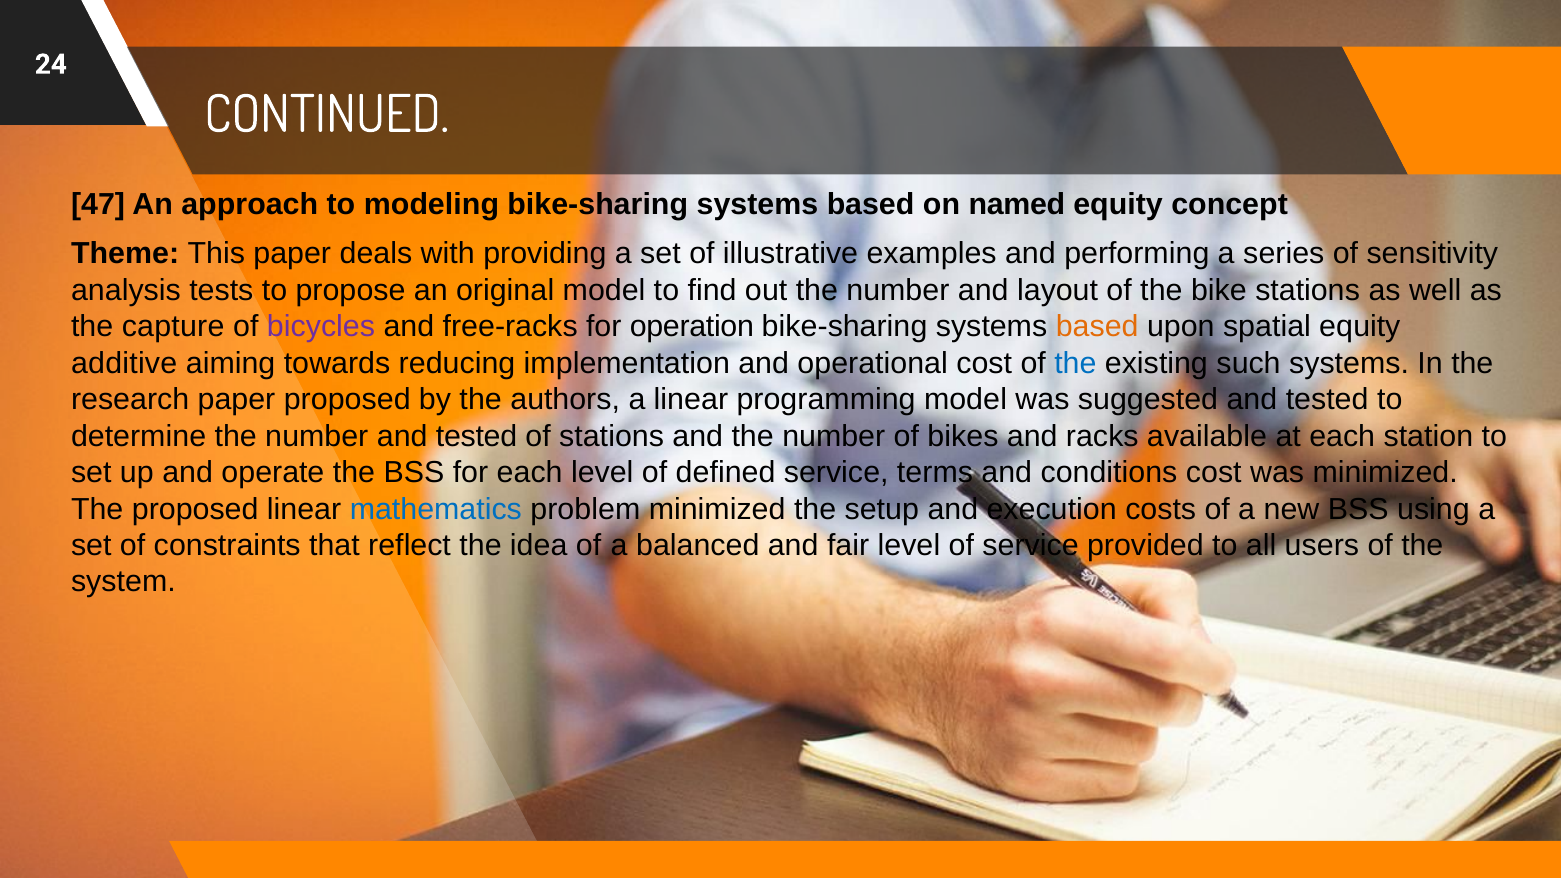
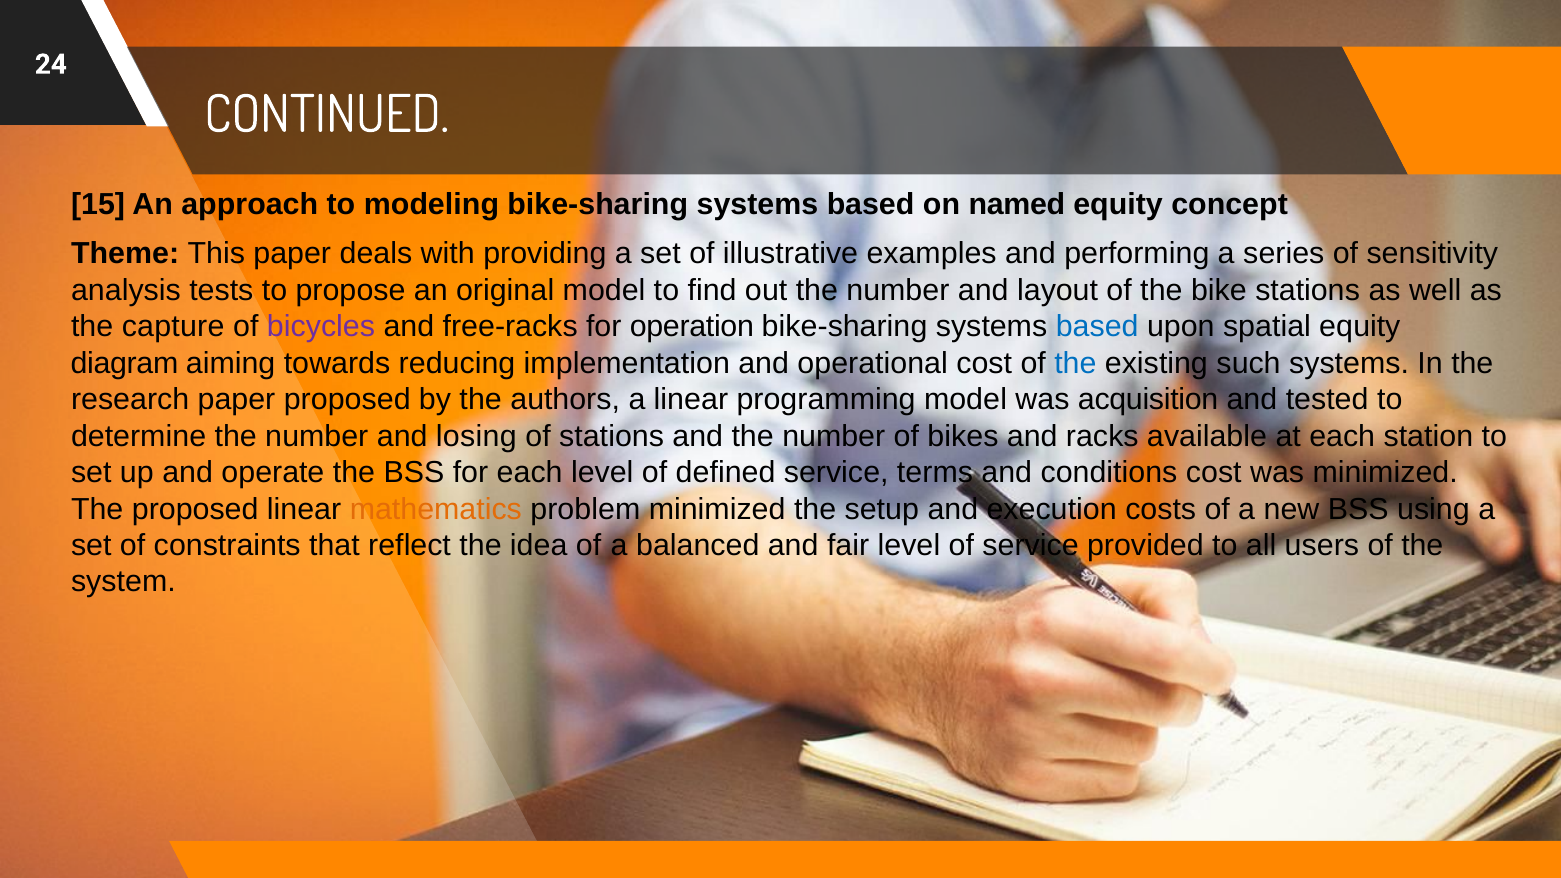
47: 47 -> 15 (98, 204)
based colour: orange -> blue (1097, 327)
additive: additive -> diagram (124, 363)
suggested: suggested -> acquisition (1148, 400)
number and tested: tested -> losing (476, 436)
mathematics colour: blue -> orange (436, 509)
